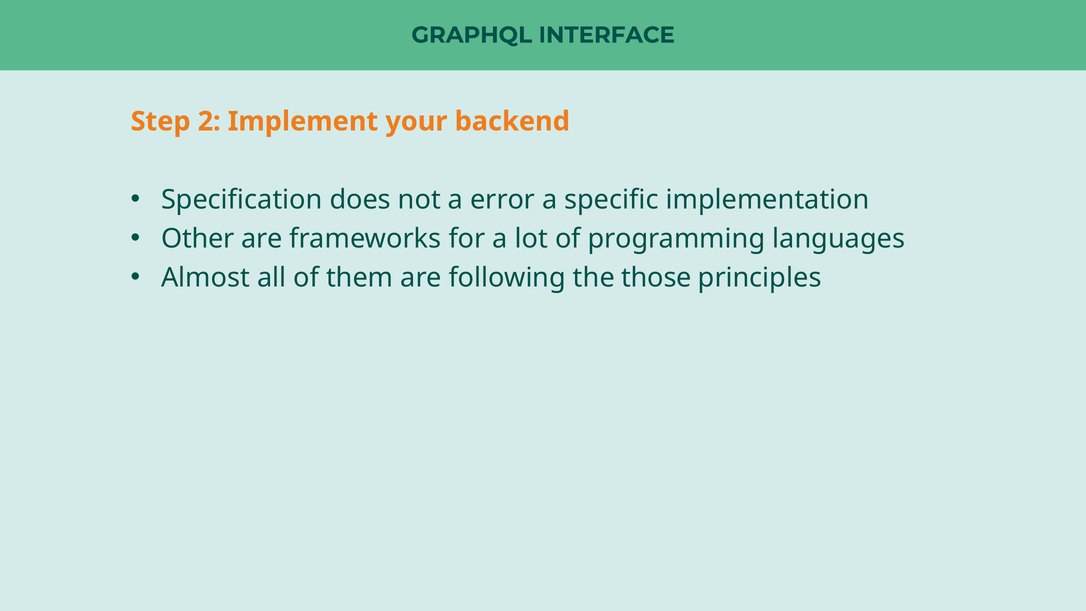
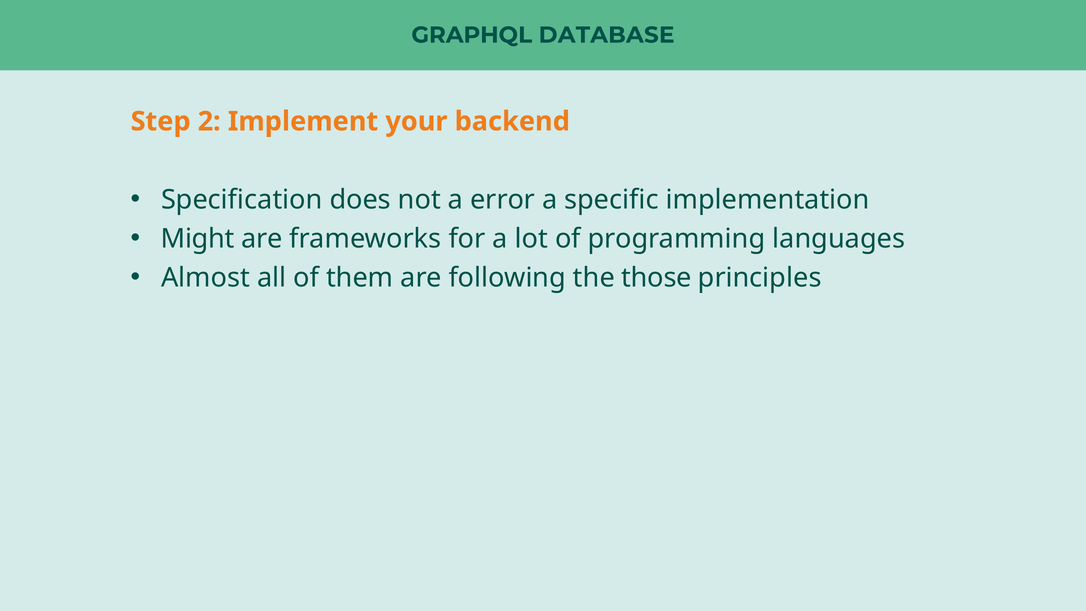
INTERFACE: INTERFACE -> DATABASE (606, 35)
Other: Other -> Might (198, 239)
